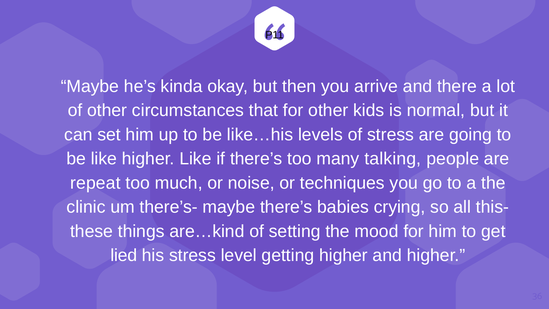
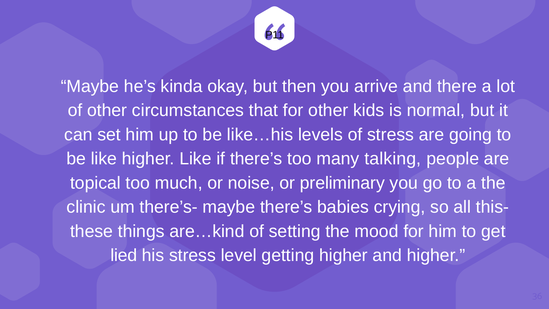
repeat: repeat -> topical (95, 183)
techniques: techniques -> preliminary (342, 183)
